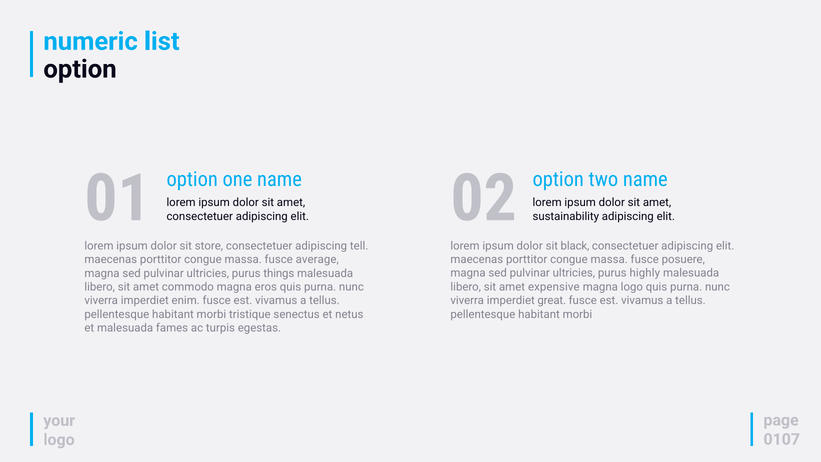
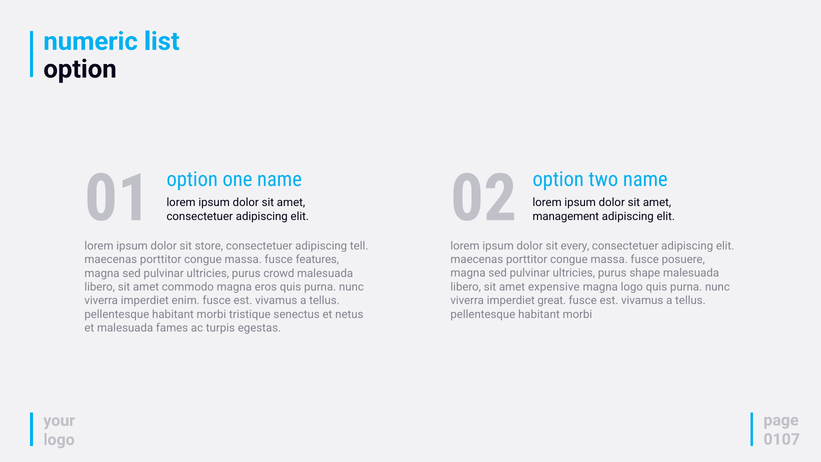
sustainability: sustainability -> management (566, 216)
black: black -> every (575, 246)
average: average -> features (317, 259)
highly: highly -> shape (645, 273)
things: things -> crowd (279, 273)
